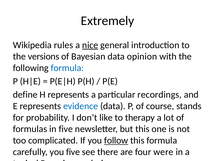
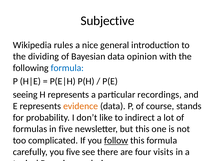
Extremely: Extremely -> Subjective (108, 21)
nice underline: present -> none (90, 45)
versions: versions -> dividing (43, 57)
define: define -> seeing (25, 95)
evidence colour: blue -> orange (81, 106)
therapy: therapy -> indirect (140, 118)
were: were -> visits (163, 152)
